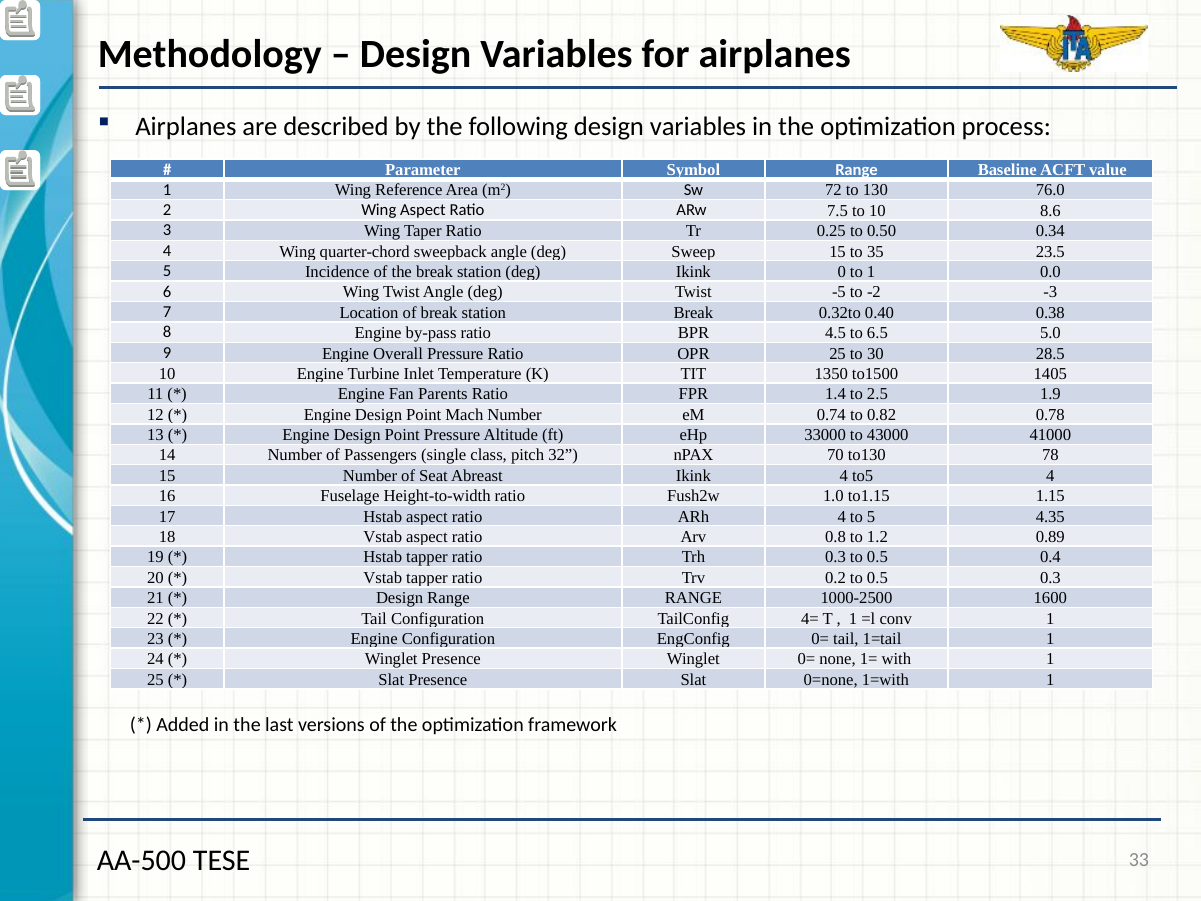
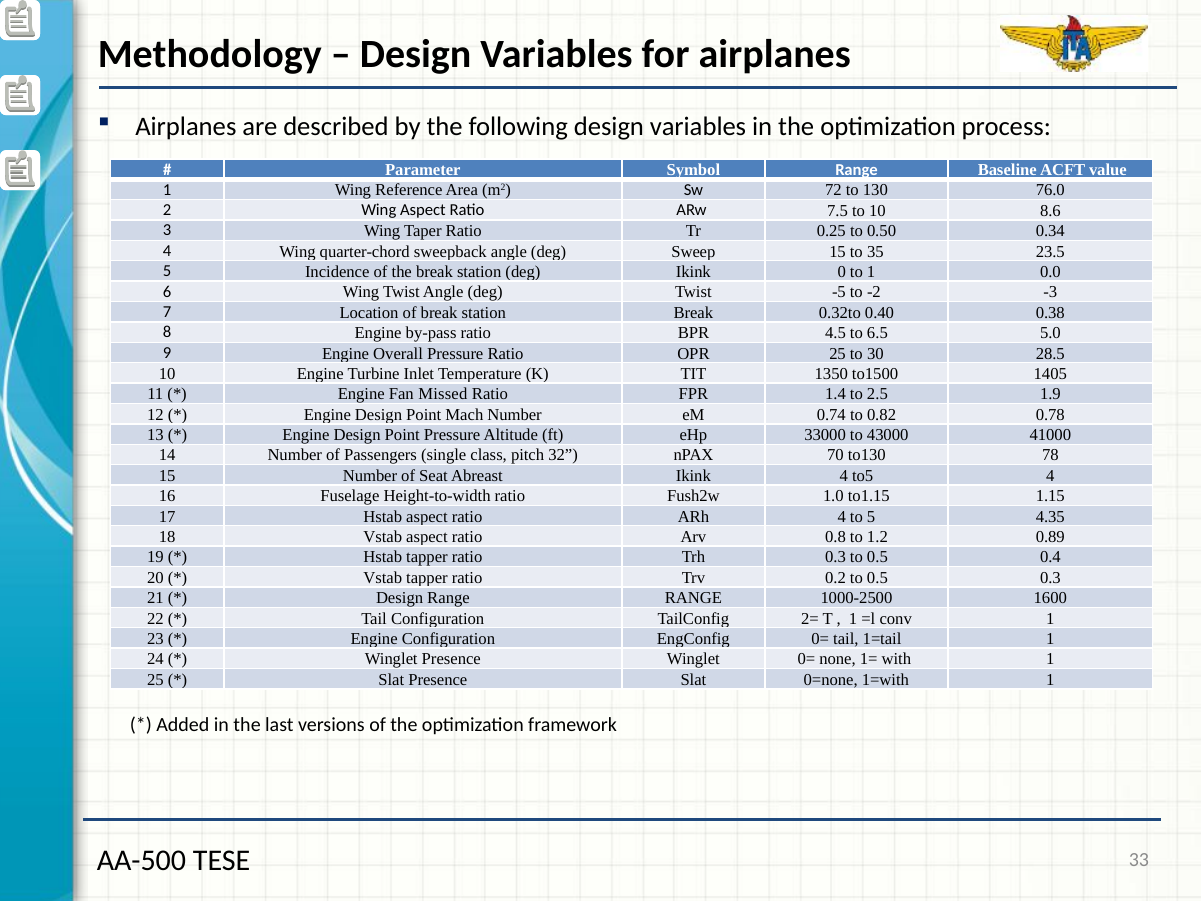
Parents: Parents -> Missed (443, 394)
4=: 4= -> 2= (810, 618)
